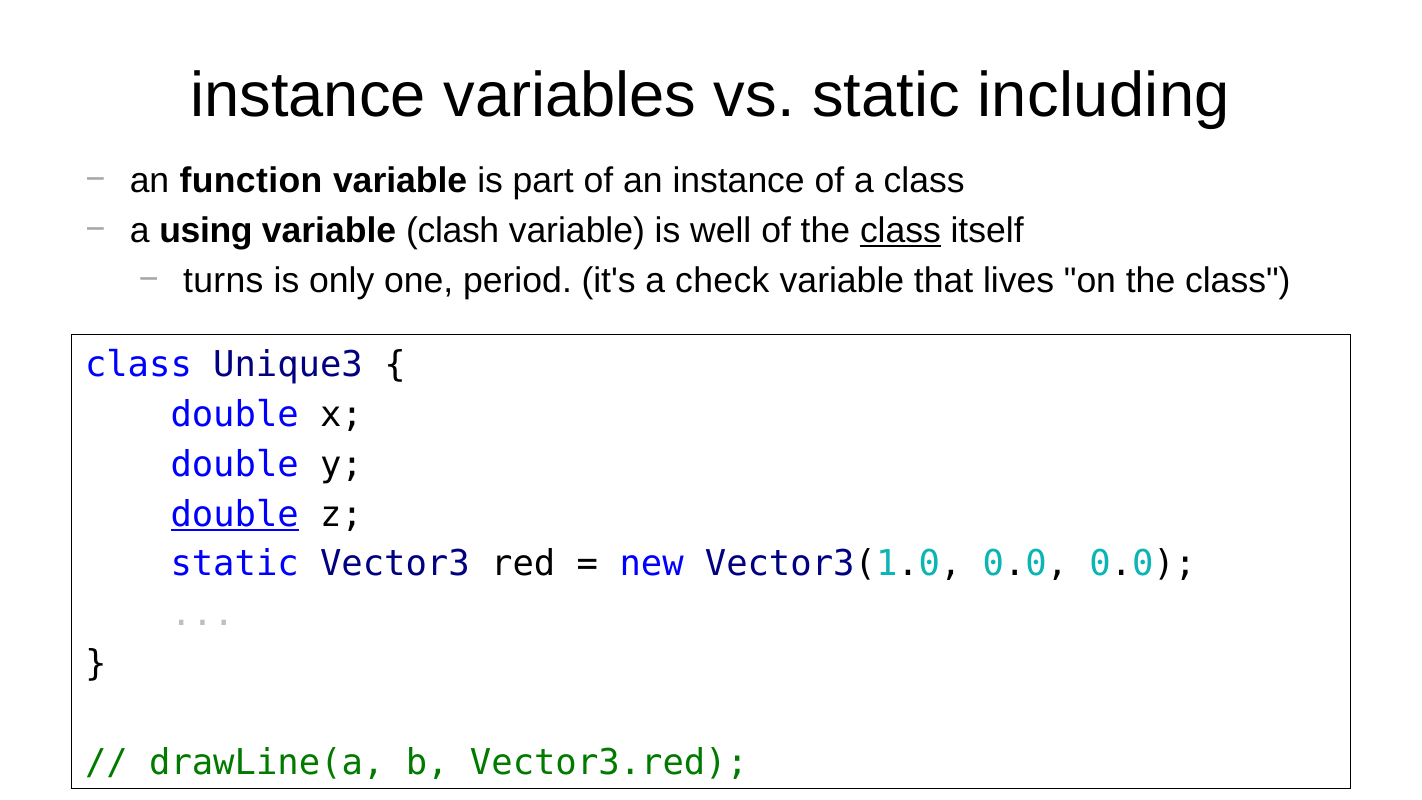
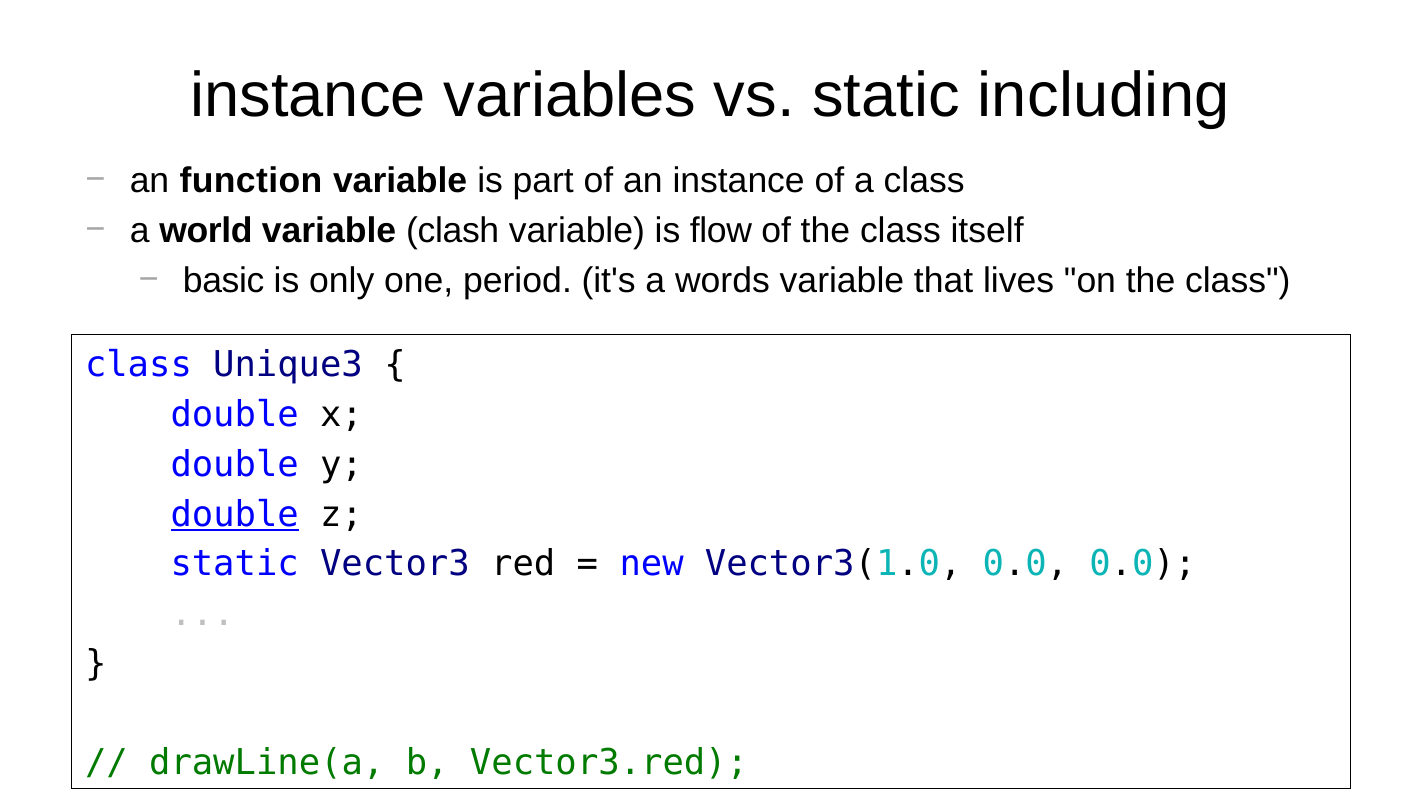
using: using -> world (206, 231)
well: well -> flow (721, 231)
class underline: present -> none (900, 231)
turns: turns -> basic (224, 280)
check: check -> words (722, 280)
